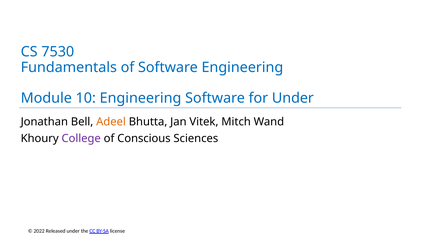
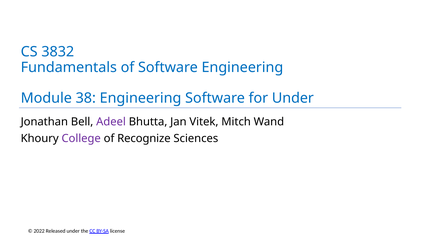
7530: 7530 -> 3832 (58, 52)
10: 10 -> 38 (86, 98)
Adeel colour: orange -> purple (111, 122)
Conscious: Conscious -> Recognize (144, 139)
